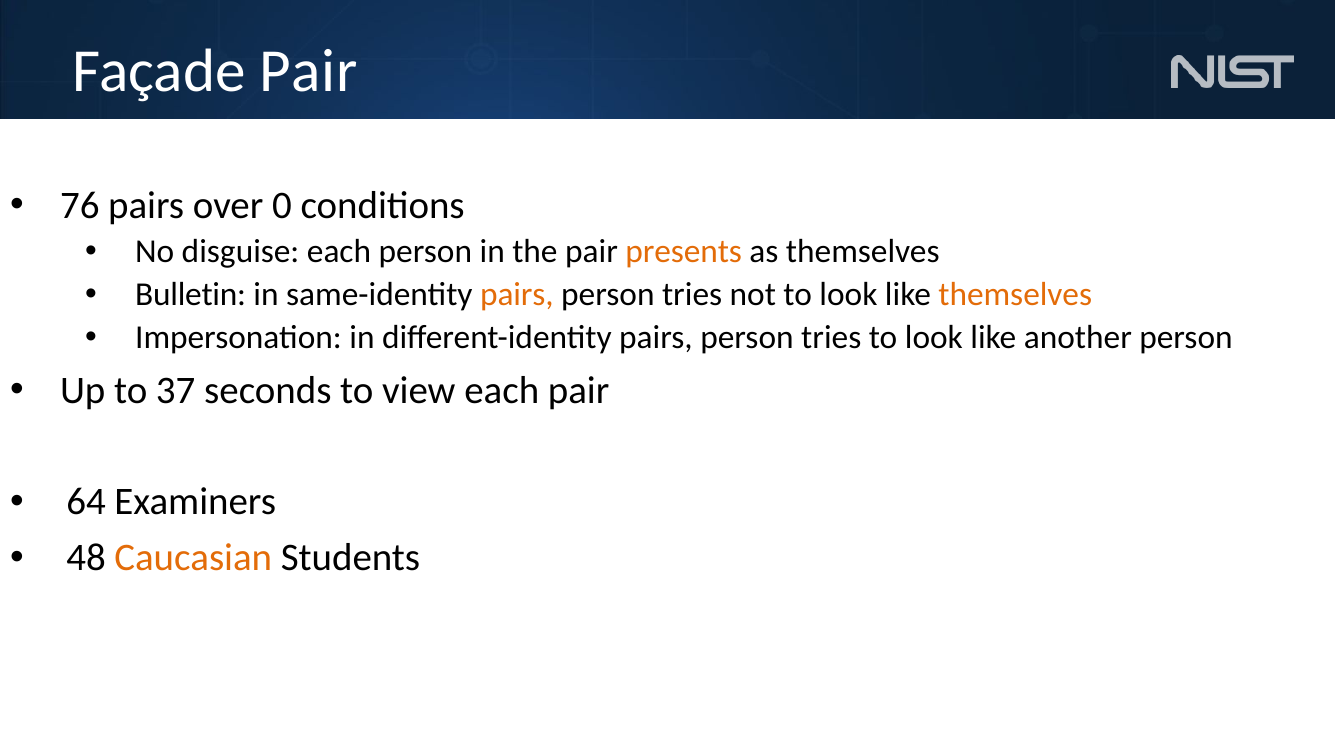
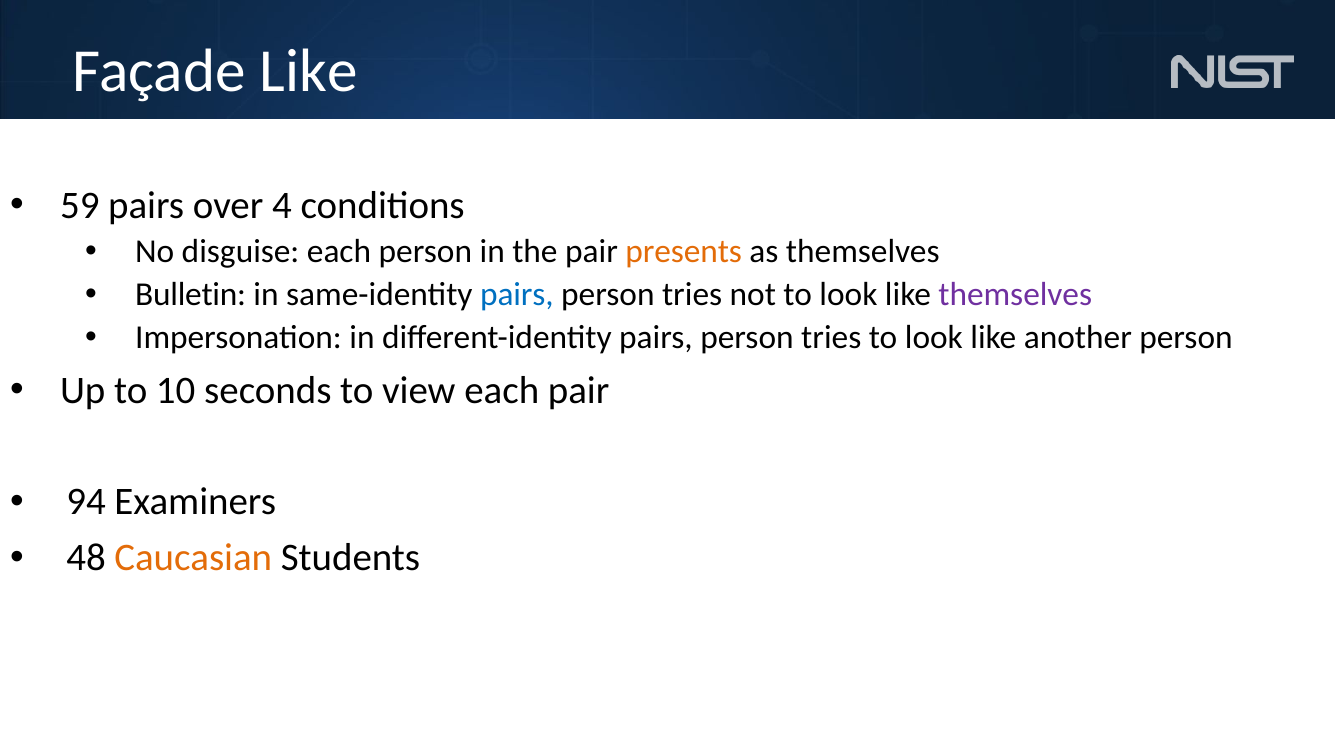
Façade Pair: Pair -> Like (309, 71)
76: 76 -> 59 (80, 205)
0: 0 -> 4 (282, 205)
pairs colour: orange -> blue (517, 294)
themselves colour: orange -> purple (1015, 294)
37: 37 -> 10 (176, 390)
64: 64 -> 94 (86, 502)
